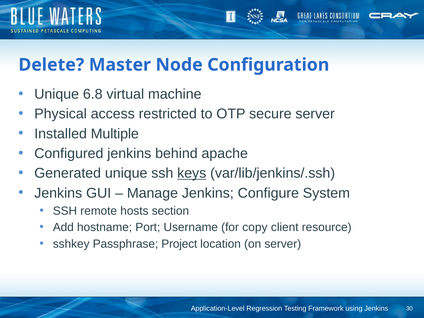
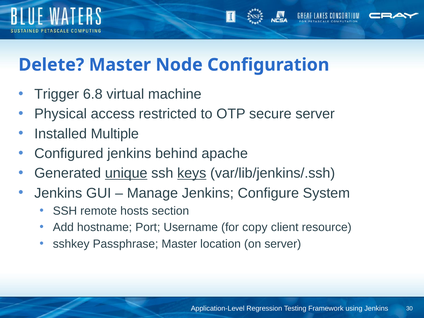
Unique: Unique -> Trigger (57, 94)
unique underline: none -> present (126, 173)
Passphrase Project: Project -> Master (179, 244)
